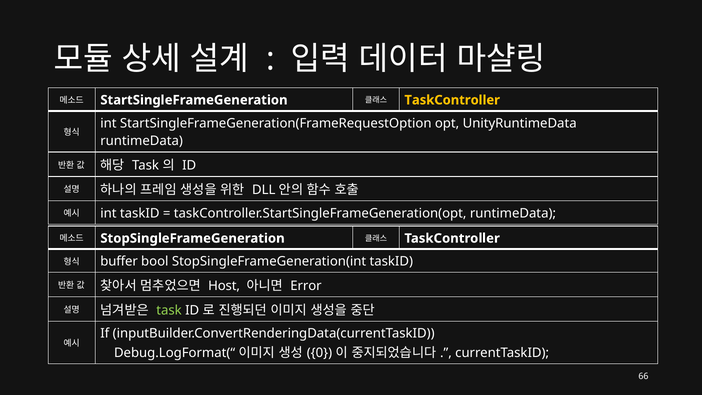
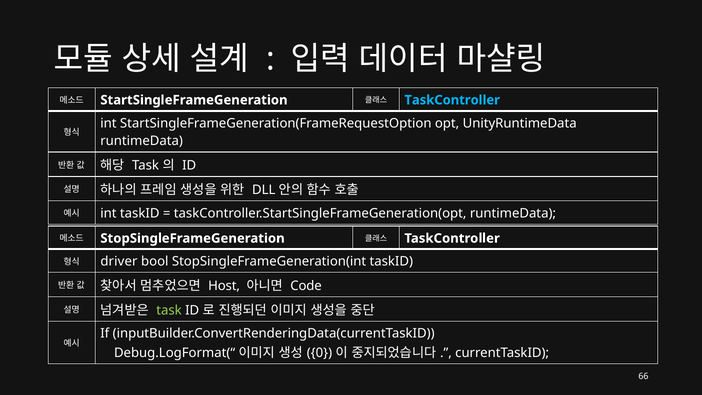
TaskController colour: yellow -> light blue (452, 100)
buffer: buffer -> driver (119, 261)
Error: Error -> Code (306, 286)
